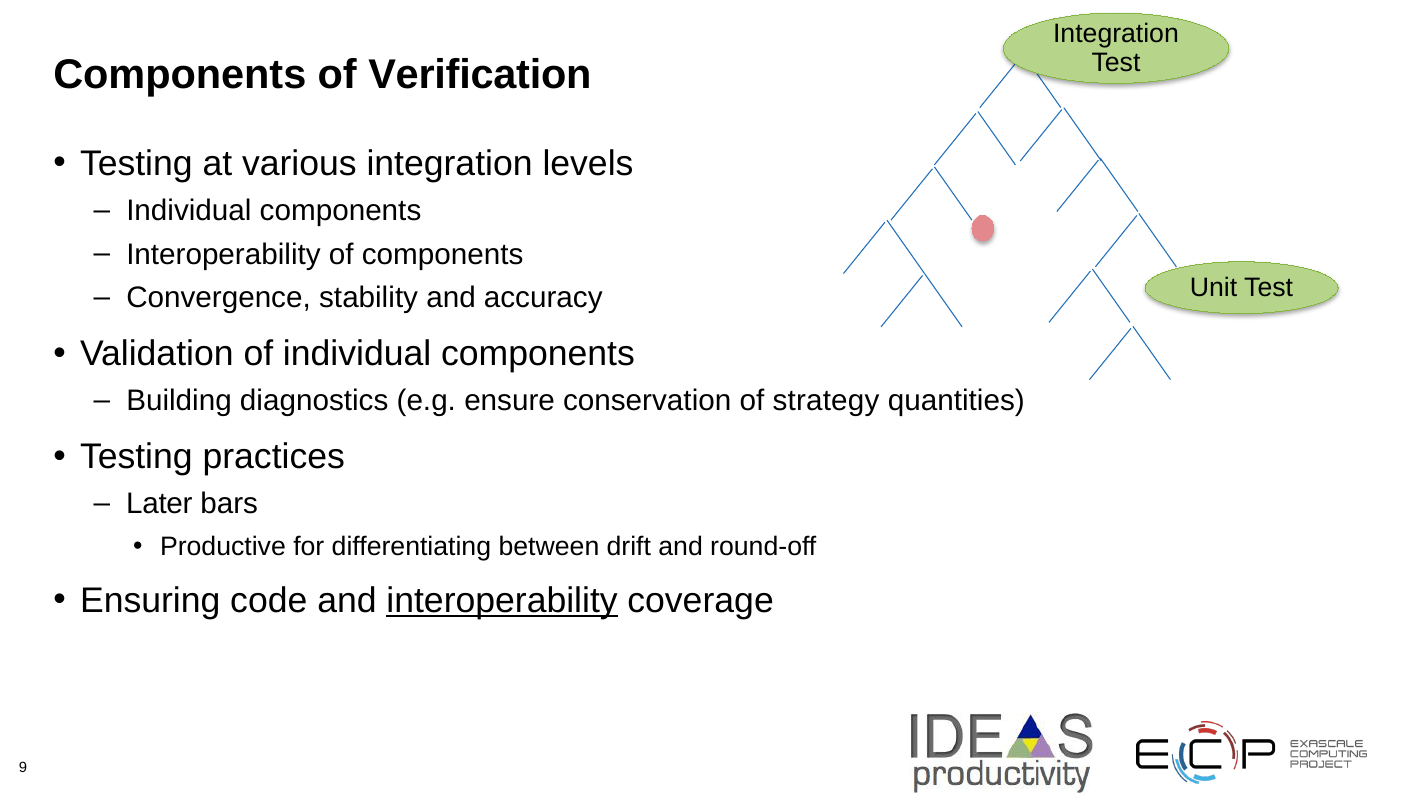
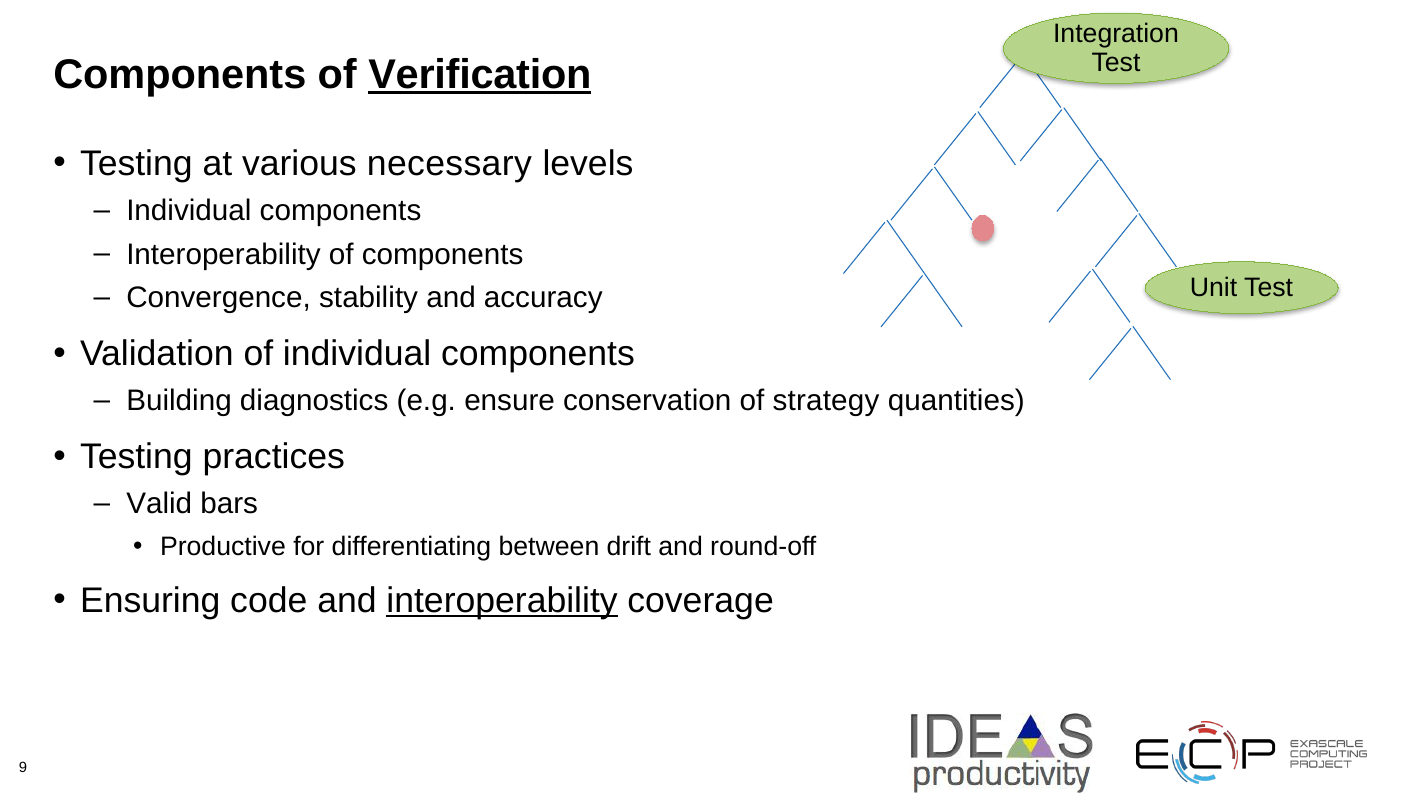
Verification underline: none -> present (480, 75)
various integration: integration -> necessary (449, 163)
Later: Later -> Valid (159, 504)
